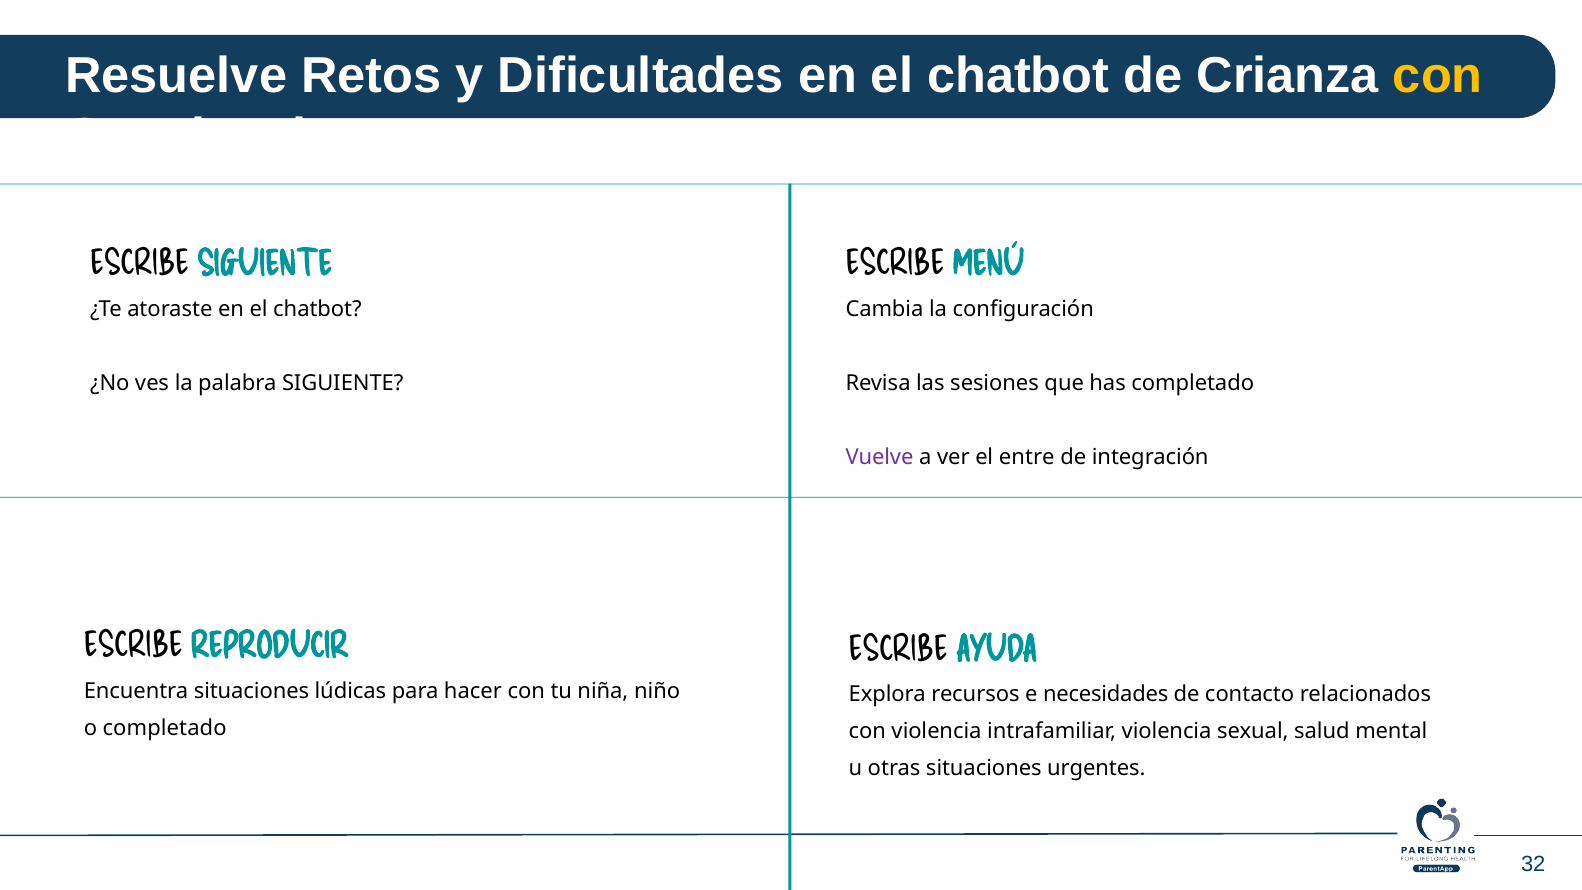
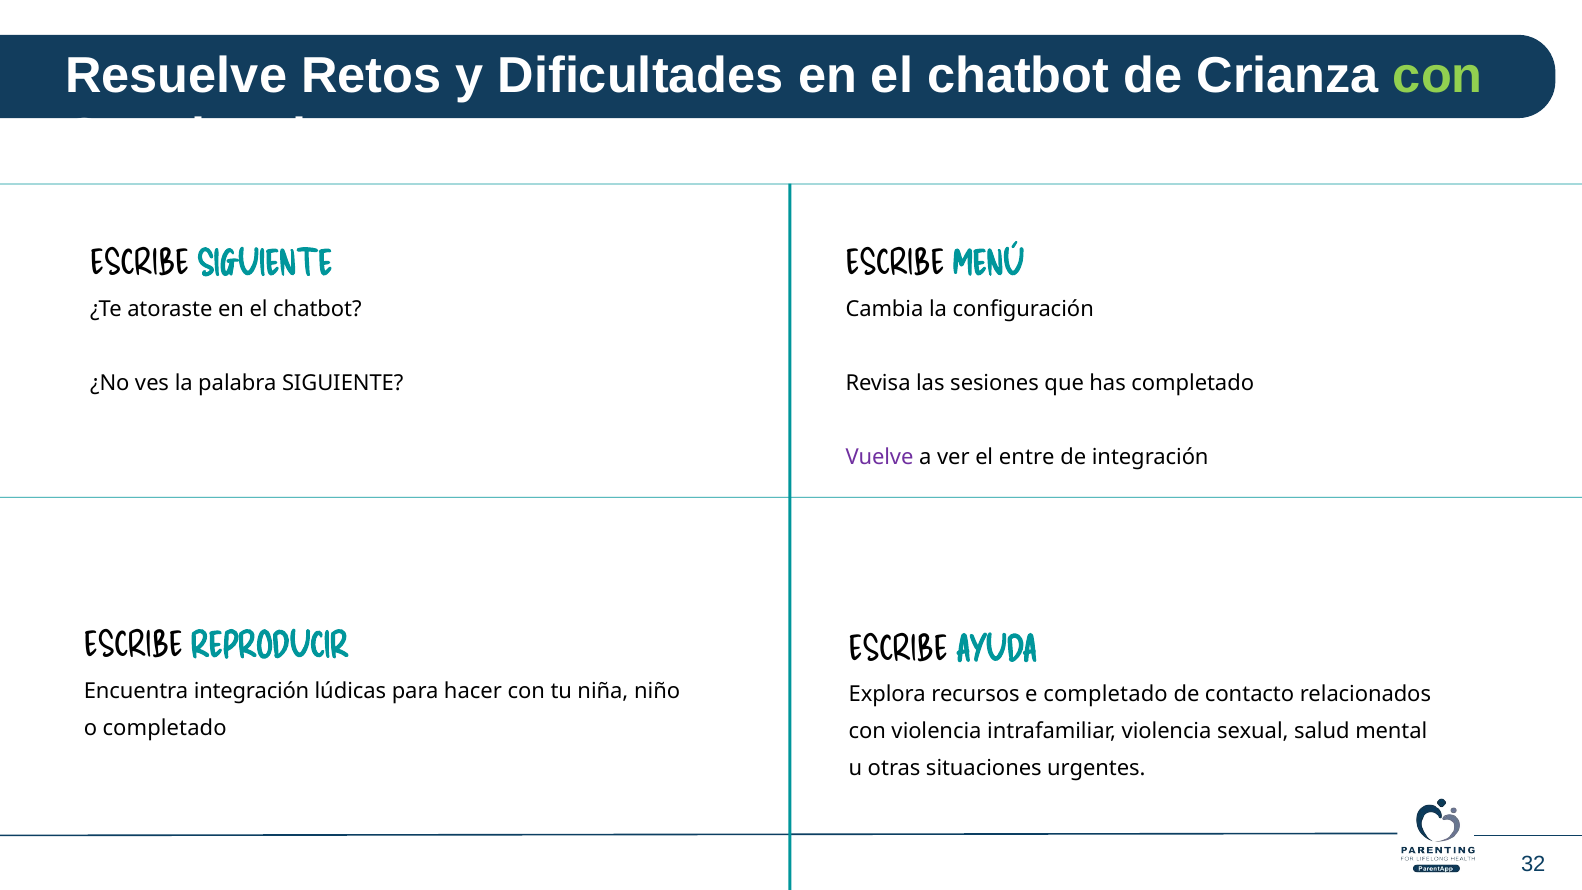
con colour: yellow -> light green (1438, 76)
Encuentra situaciones: situaciones -> integración (252, 691)
e necesidades: necesidades -> completado (1106, 695)
